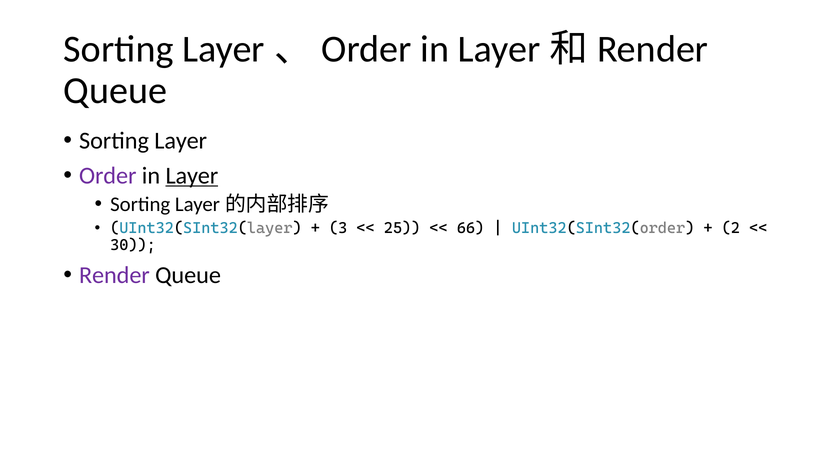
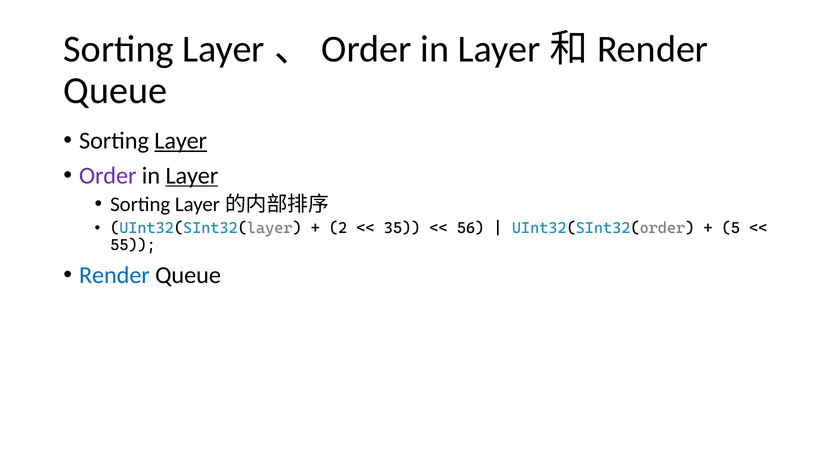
Layer underline: none -> present (181, 141)
3: 3 -> 2 (338, 228)
25: 25 -> 35 (402, 228)
66: 66 -> 56 (471, 228)
2: 2 -> 5 (731, 228)
30: 30 -> 55 (133, 245)
Render colour: purple -> blue (114, 275)
